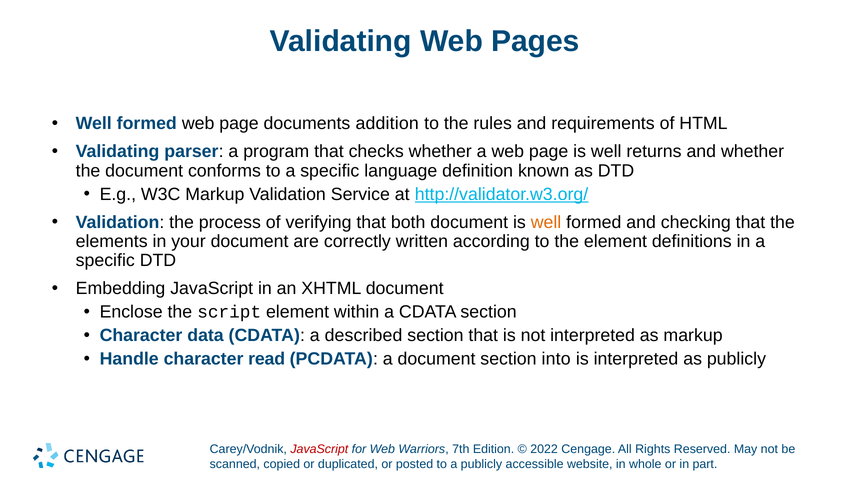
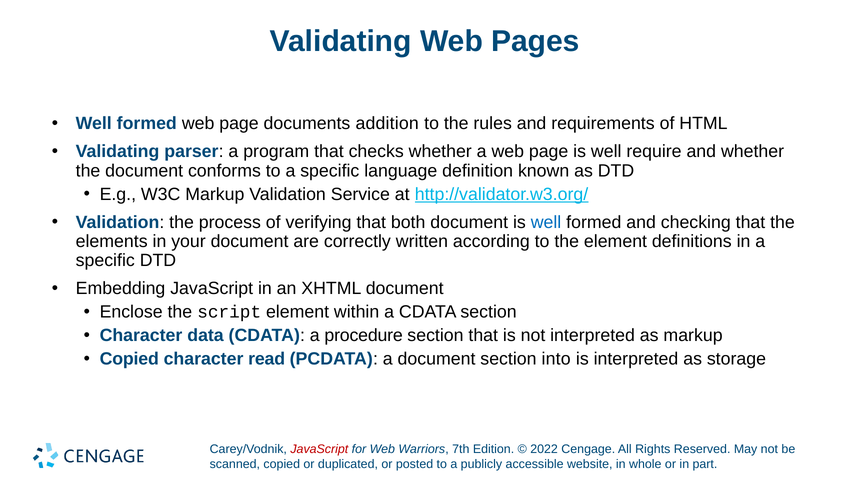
returns: returns -> require (654, 152)
well colour: orange -> blue (546, 222)
described: described -> procedure (364, 336)
Handle: Handle -> Copied (129, 359)
as publicly: publicly -> storage (736, 359)
